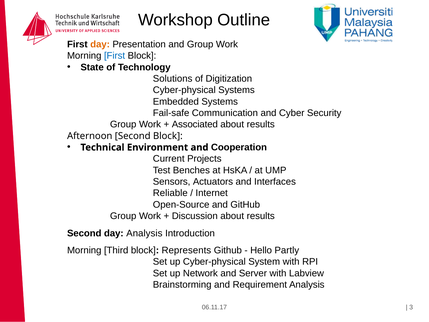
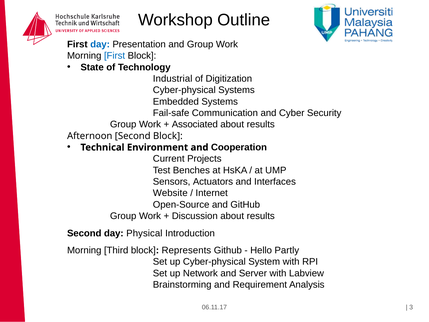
day colour: orange -> blue (100, 44)
Solutions: Solutions -> Industrial (173, 79)
Reliable: Reliable -> Website (170, 193)
day Analysis: Analysis -> Physical (144, 233)
